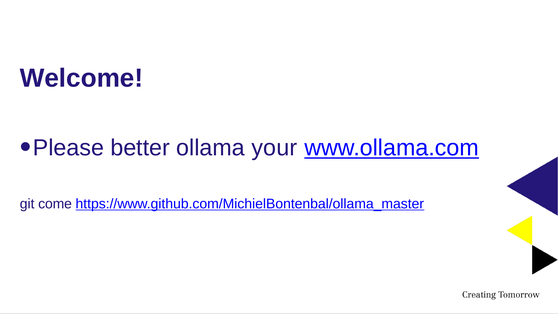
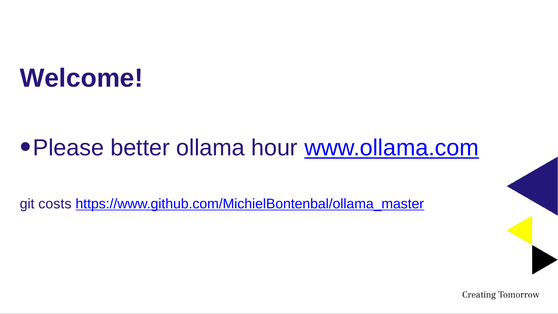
your: your -> hour (274, 148)
come: come -> costs (55, 204)
